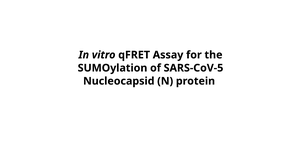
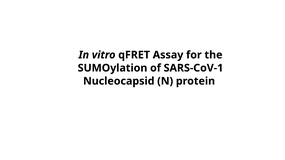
SARS-CoV-5: SARS-CoV-5 -> SARS-CoV-1 (193, 68)
